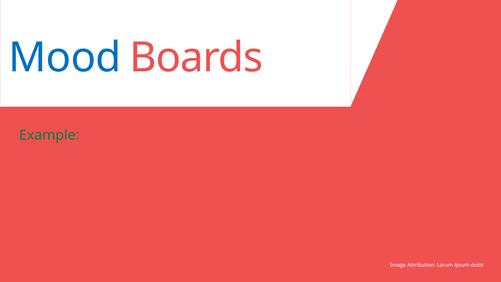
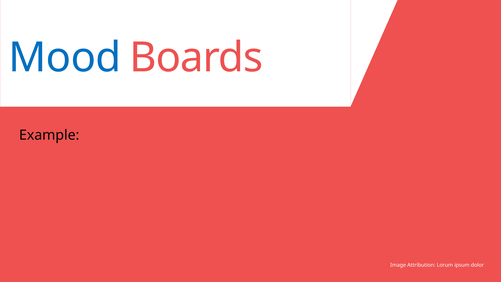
Example colour: green -> black (49, 135)
